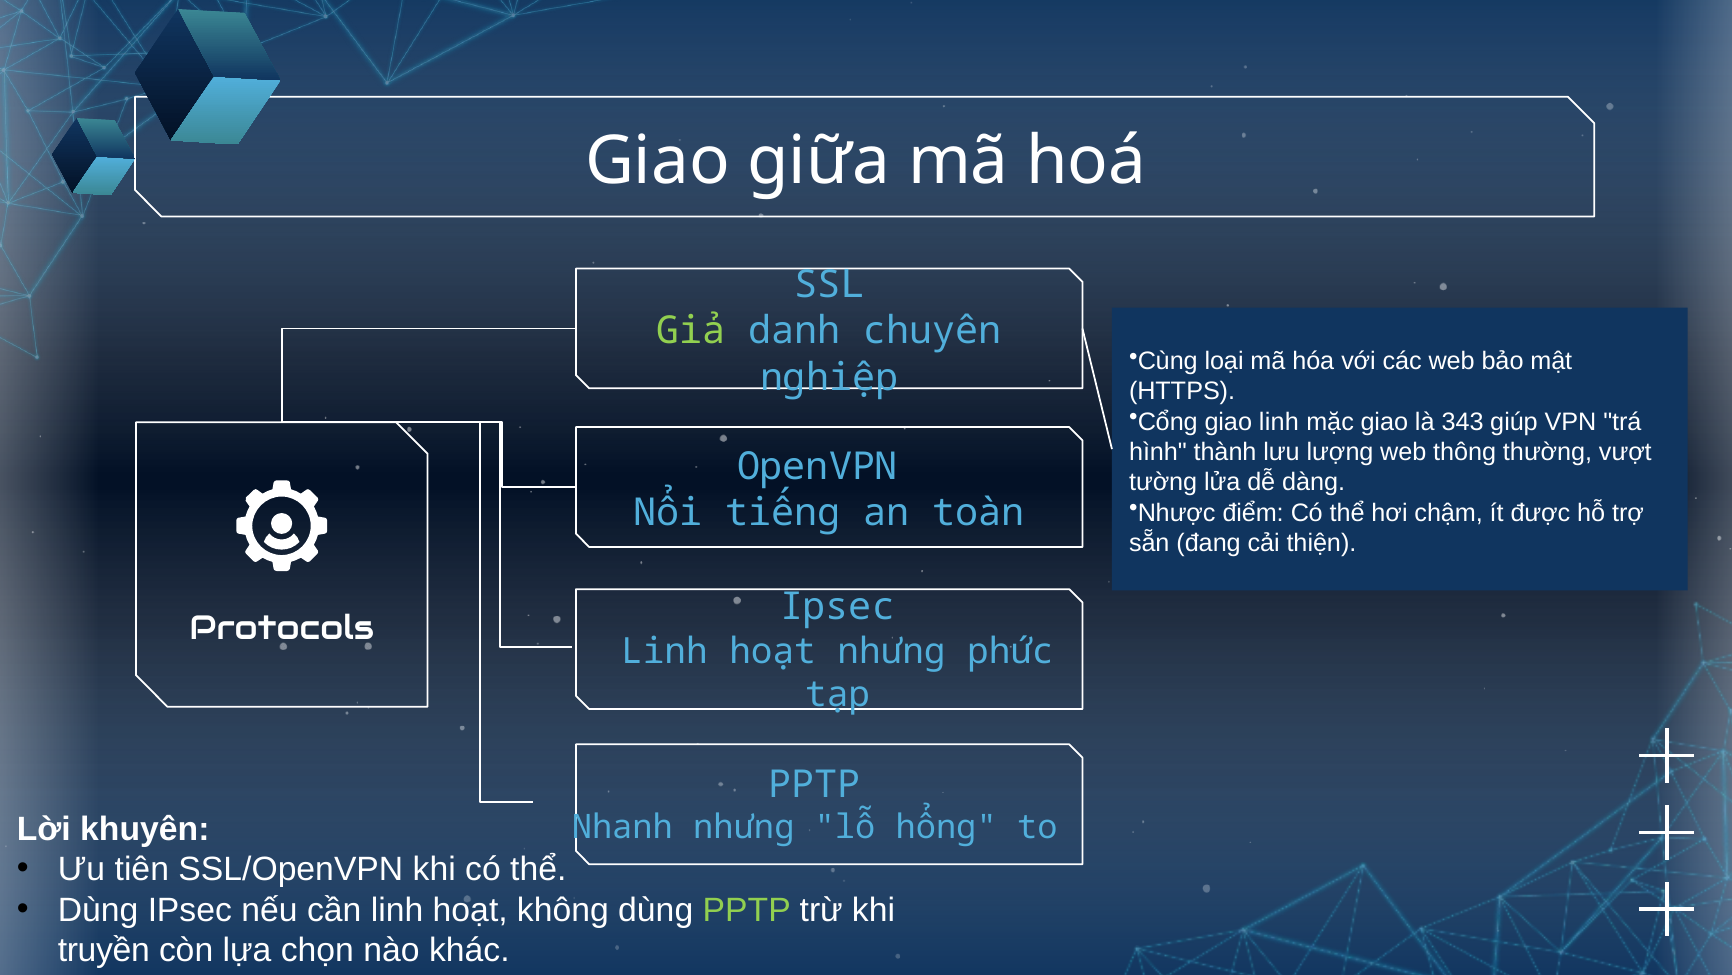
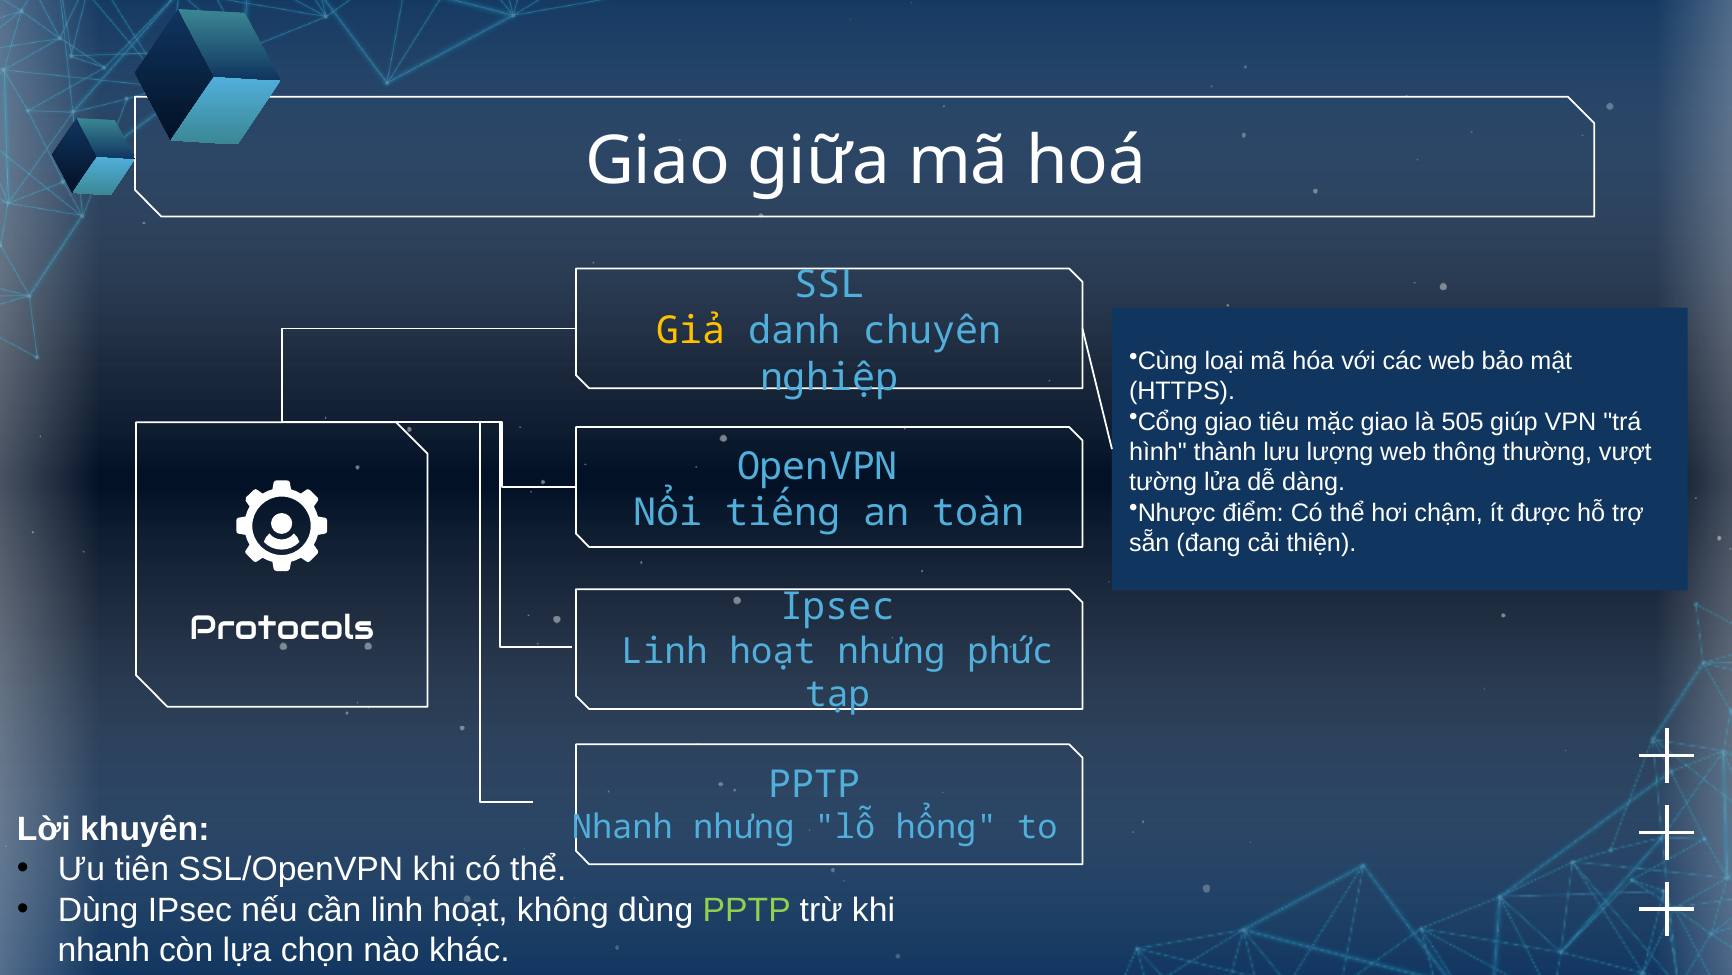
Giả colour: light green -> yellow (691, 331)
giao linh: linh -> tiêu (1279, 422)
343: 343 -> 505 (1463, 422)
truyền: truyền -> nhanh (104, 950)
